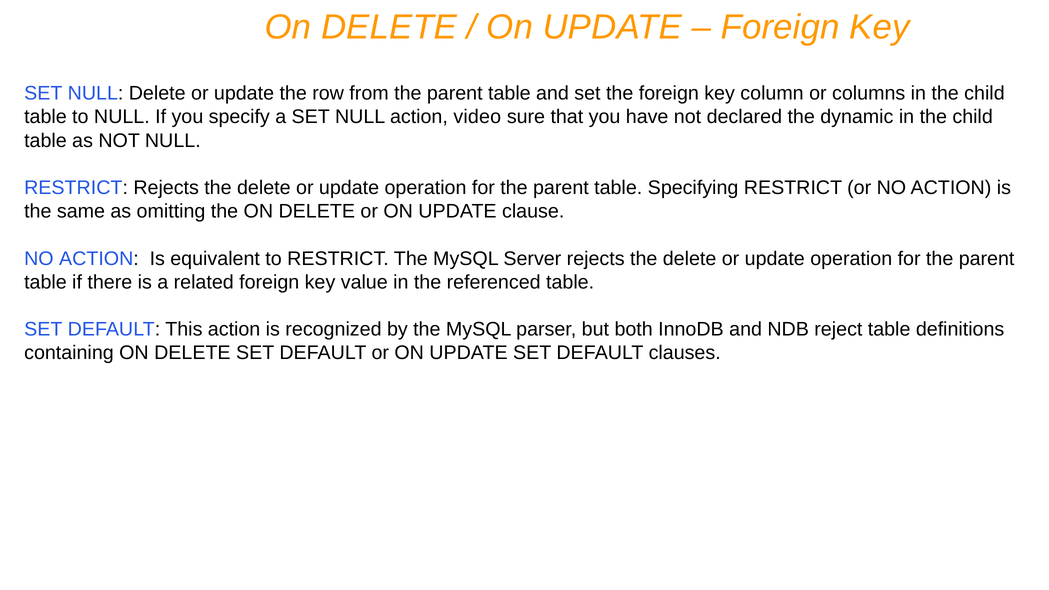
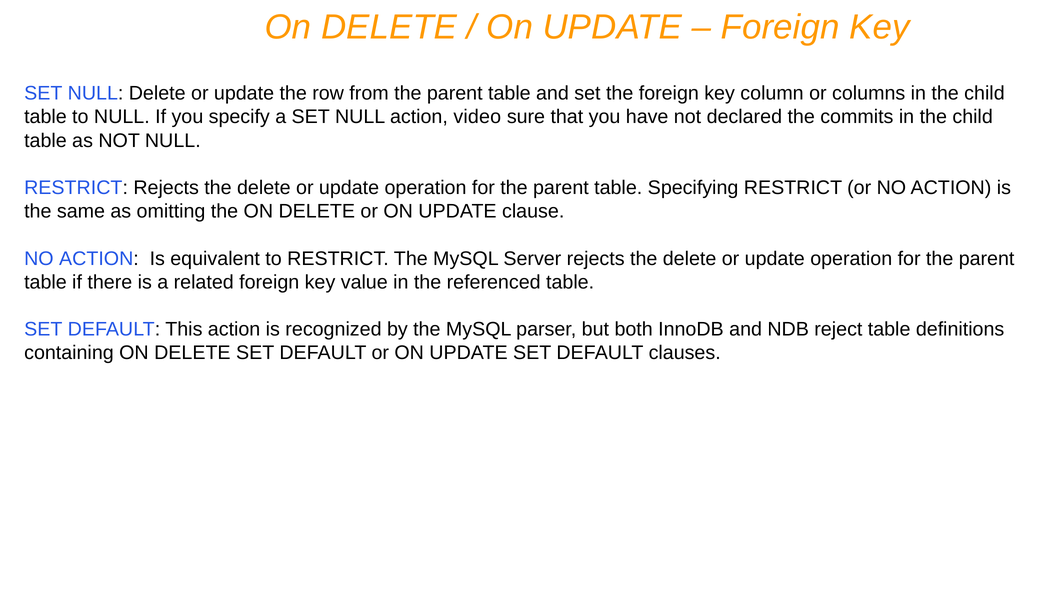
dynamic: dynamic -> commits (857, 117)
